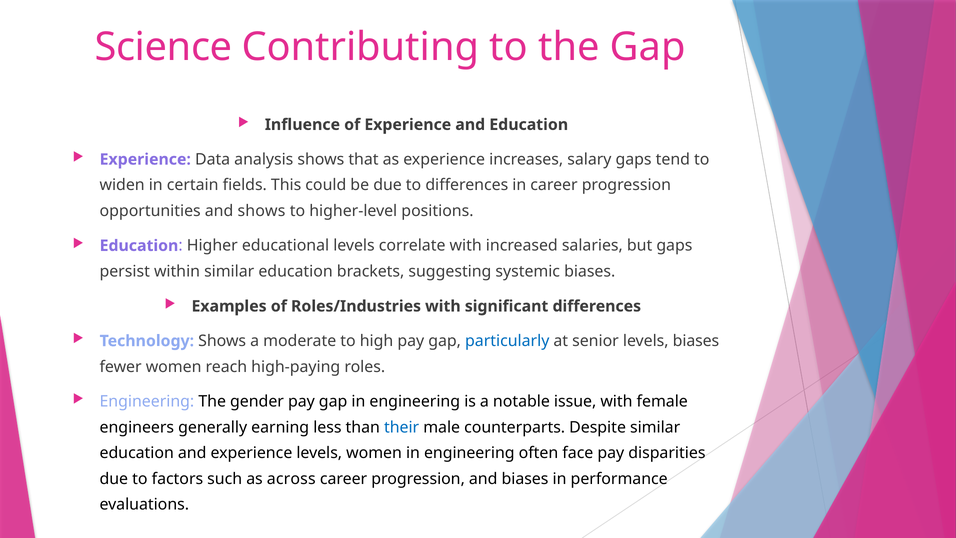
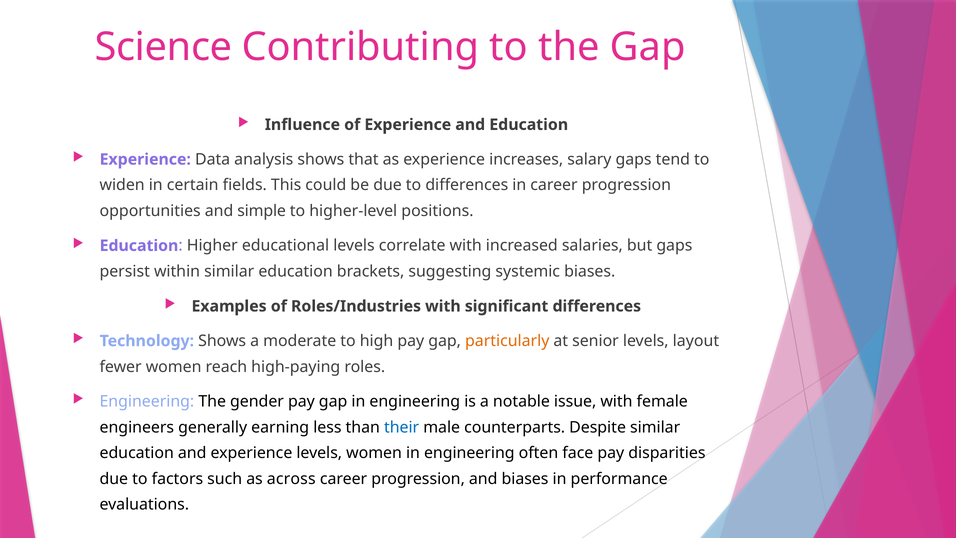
and shows: shows -> simple (262, 211)
particularly colour: blue -> orange (507, 341)
levels biases: biases -> layout (696, 341)
